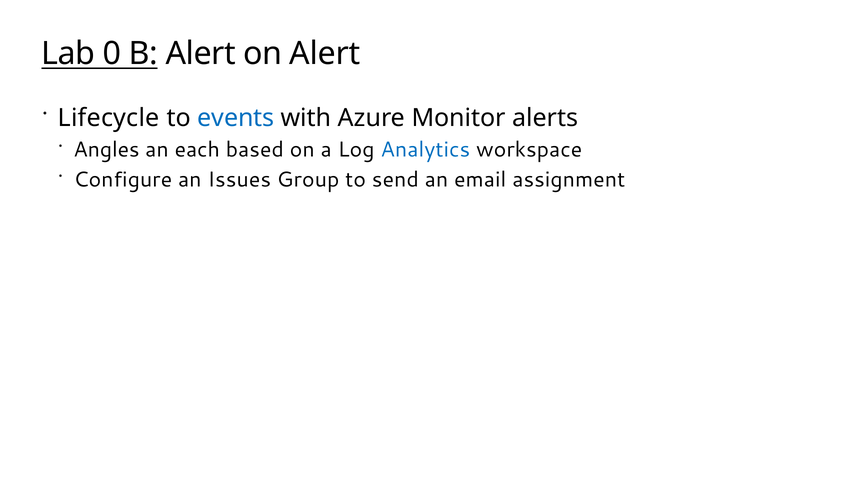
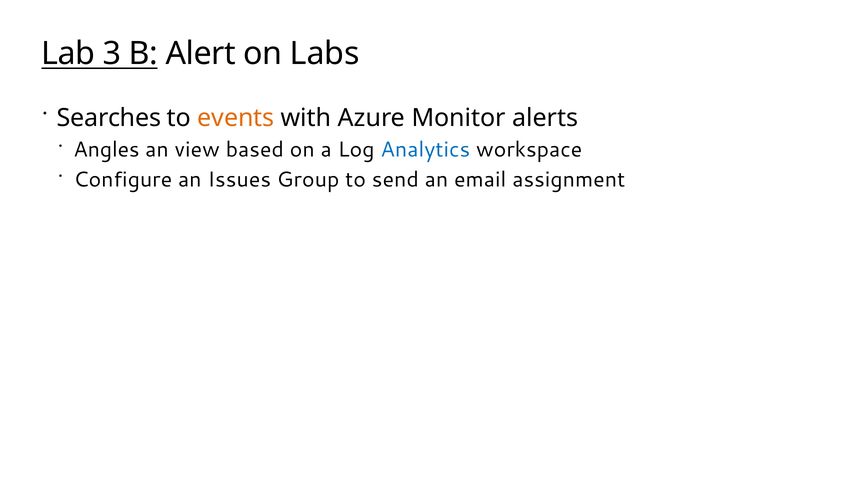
0: 0 -> 3 (112, 54)
on Alert: Alert -> Labs (325, 54)
Lifecycle: Lifecycle -> Searches (109, 118)
events colour: blue -> orange (236, 118)
each: each -> view (197, 150)
